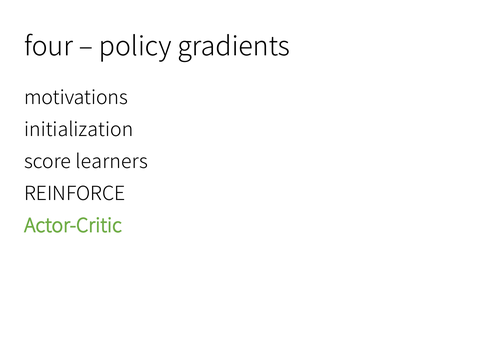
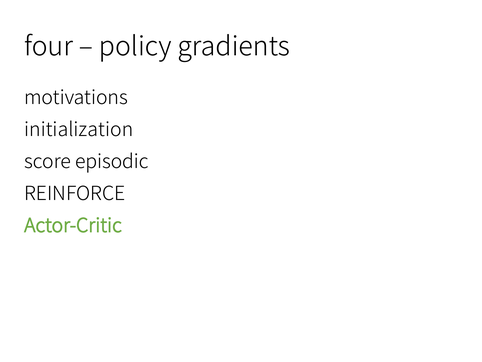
learners: learners -> episodic (112, 161)
